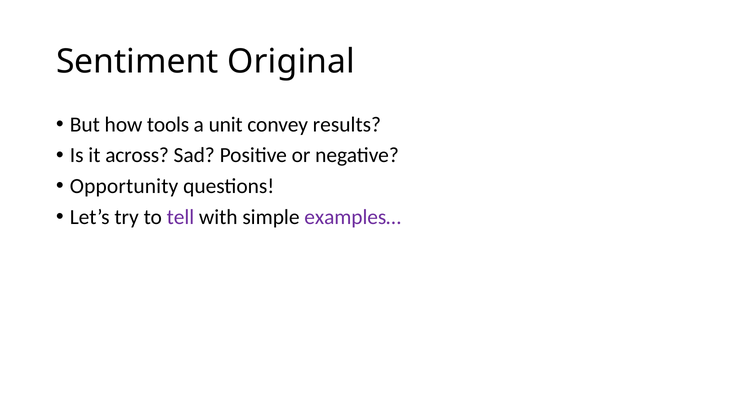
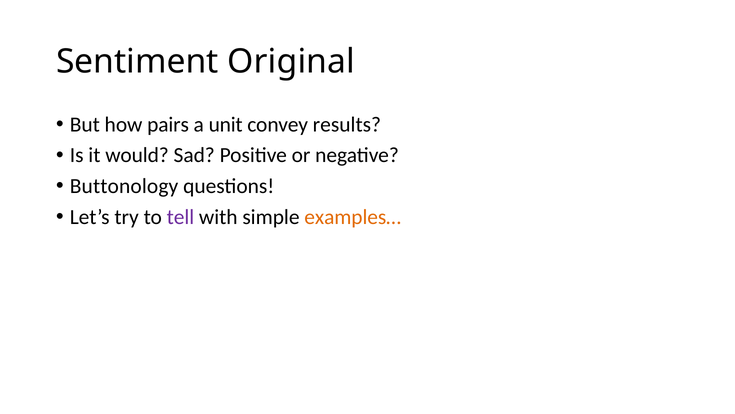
tools: tools -> pairs (168, 124)
across: across -> would (137, 155)
Opportunity: Opportunity -> Buttonology (124, 186)
examples… colour: purple -> orange (353, 217)
